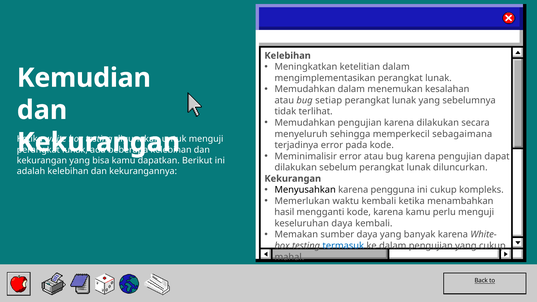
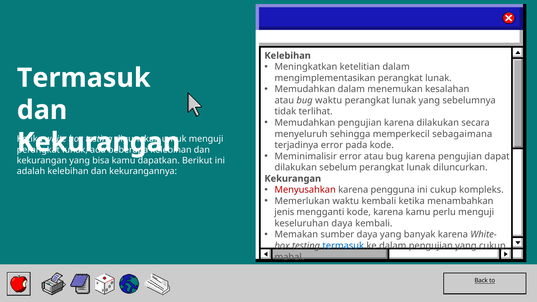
Kemudian: Kemudian -> Termasuk (84, 78)
bug setiap: setiap -> waktu (329, 100)
Menyusahkan colour: black -> red (305, 190)
hasil: hasil -> jenis (284, 212)
